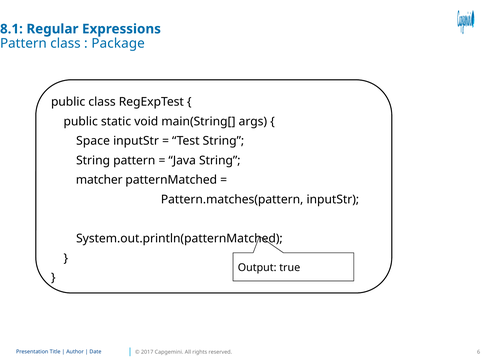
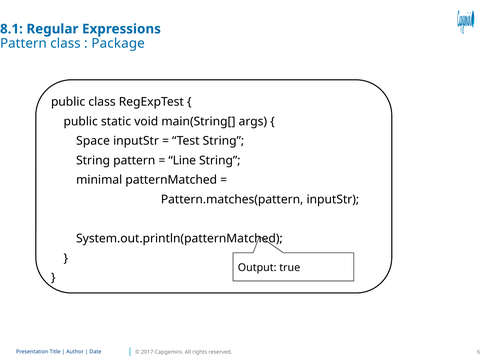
Java: Java -> Line (182, 161)
matcher: matcher -> minimal (99, 180)
